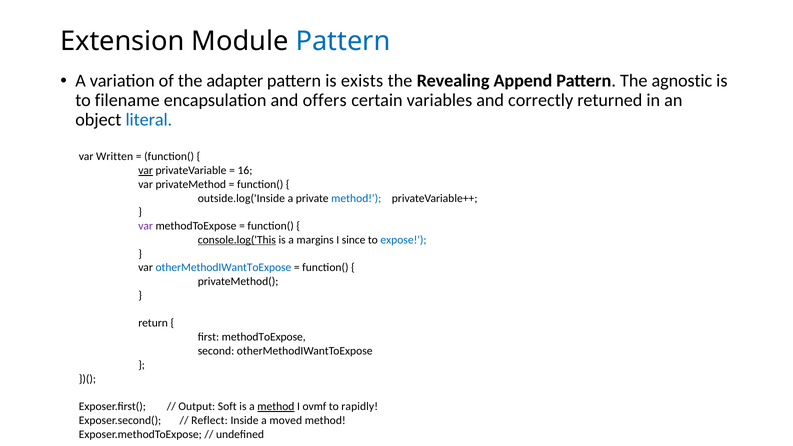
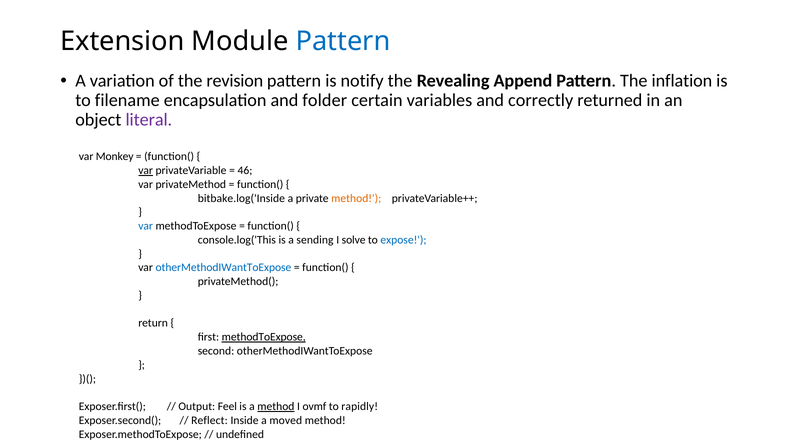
adapter: adapter -> revision (235, 81)
exists: exists -> notify (362, 81)
agnostic: agnostic -> inflation (682, 81)
offers: offers -> folder (325, 100)
literal colour: blue -> purple (149, 120)
Written: Written -> Monkey (115, 157)
16: 16 -> 46 (245, 170)
outside.log('Inside: outside.log('Inside -> bitbake.log('Inside (241, 198)
method colour: blue -> orange (356, 198)
var colour: purple -> blue (146, 226)
console.log('This underline: present -> none (237, 240)
margins: margins -> sending (315, 240)
since: since -> solve (354, 240)
methodToExpose underline: none -> present (264, 337)
Soft: Soft -> Feel (227, 407)
